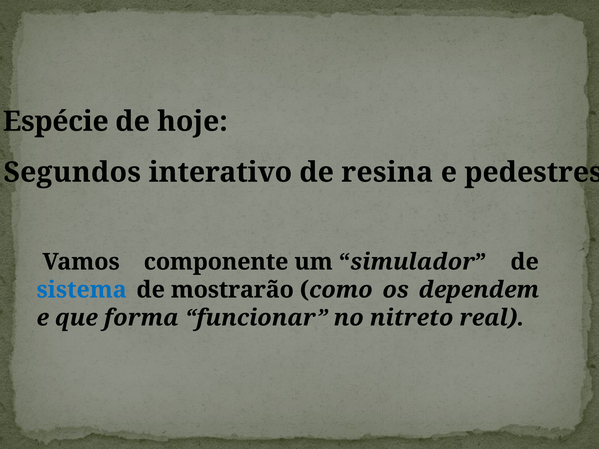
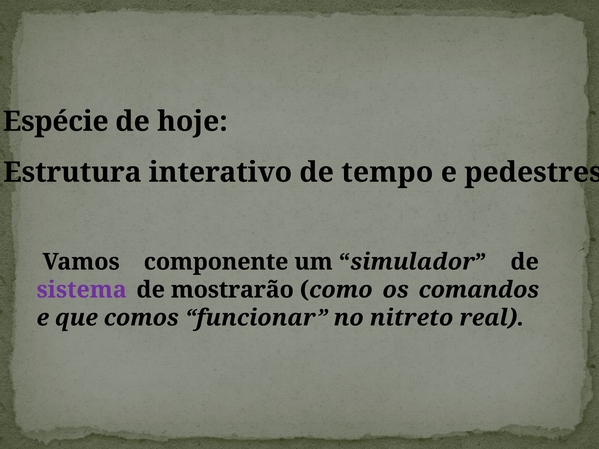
Segundos: Segundos -> Estrutura (72, 172)
resina: resina -> tempo (387, 172)
sistema colour: blue -> purple (82, 290)
dependem: dependem -> comandos (479, 290)
forma: forma -> comos (141, 318)
